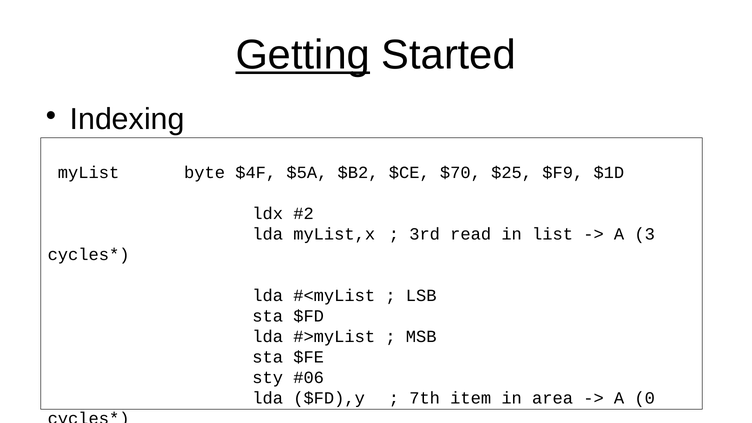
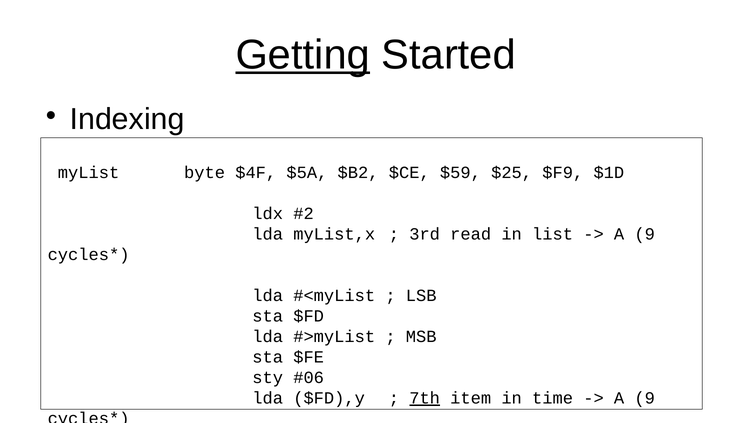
$70: $70 -> $59 (460, 173)
3: 3 -> 9 (645, 234)
7th underline: none -> present (425, 398)
area: area -> time (553, 398)
0: 0 -> 9 (645, 398)
